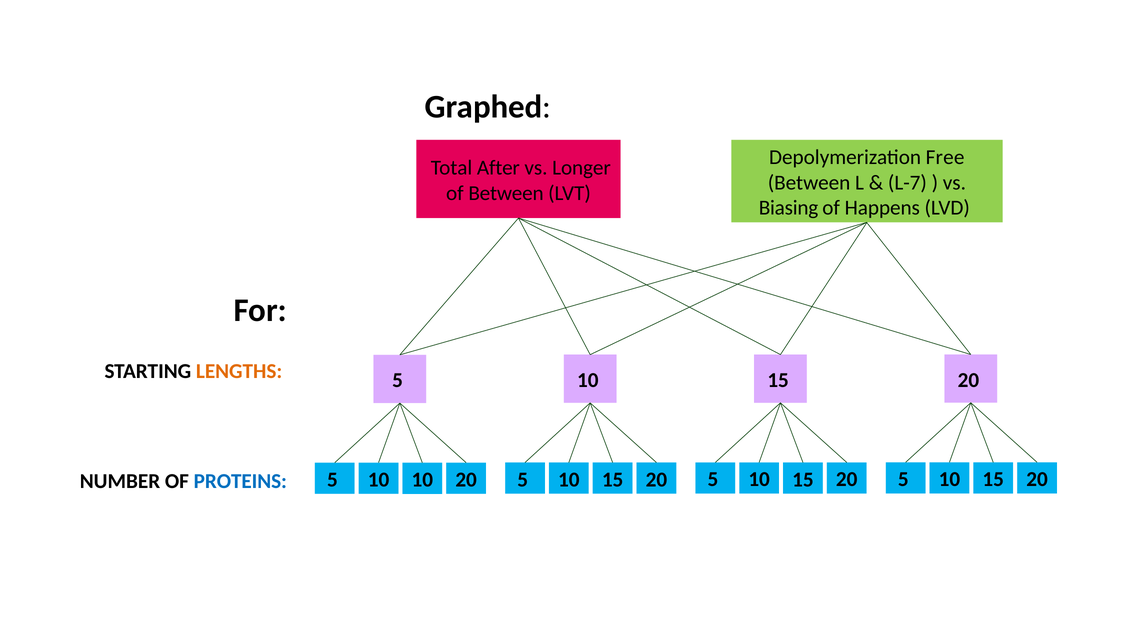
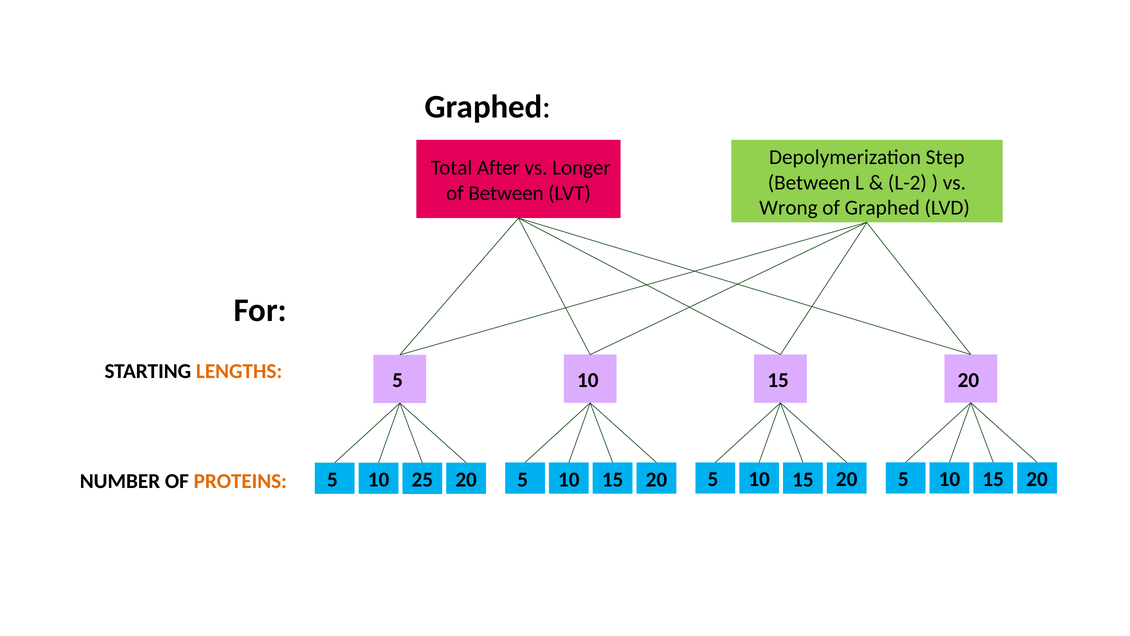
Free: Free -> Step (945, 157)
L-7: L-7 -> L-2 (907, 182)
Biasing: Biasing -> Wrong (788, 208)
of Happens: Happens -> Graphed (882, 208)
10: 10 -> 25 (422, 480)
PROTEINS colour: blue -> orange (240, 481)
